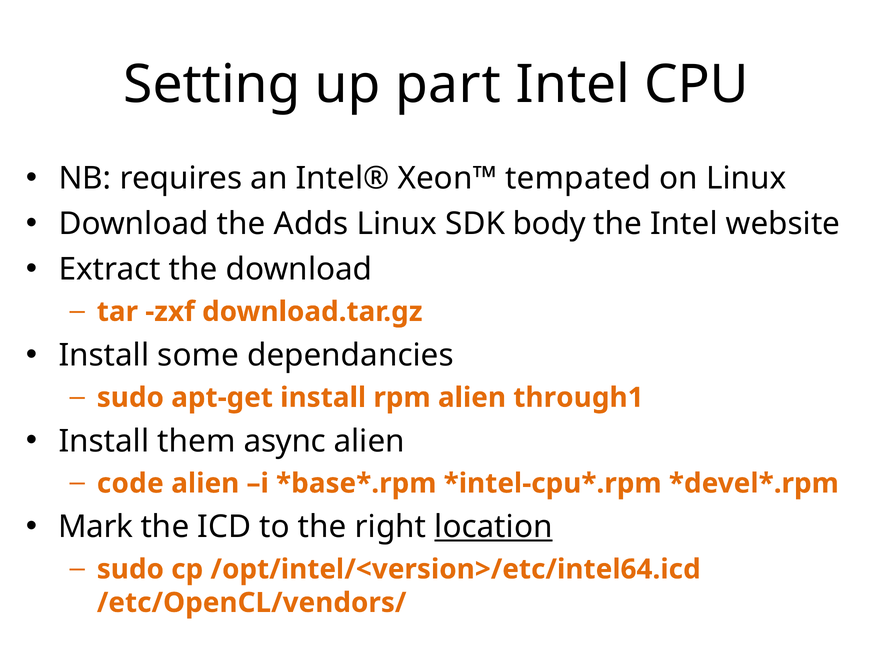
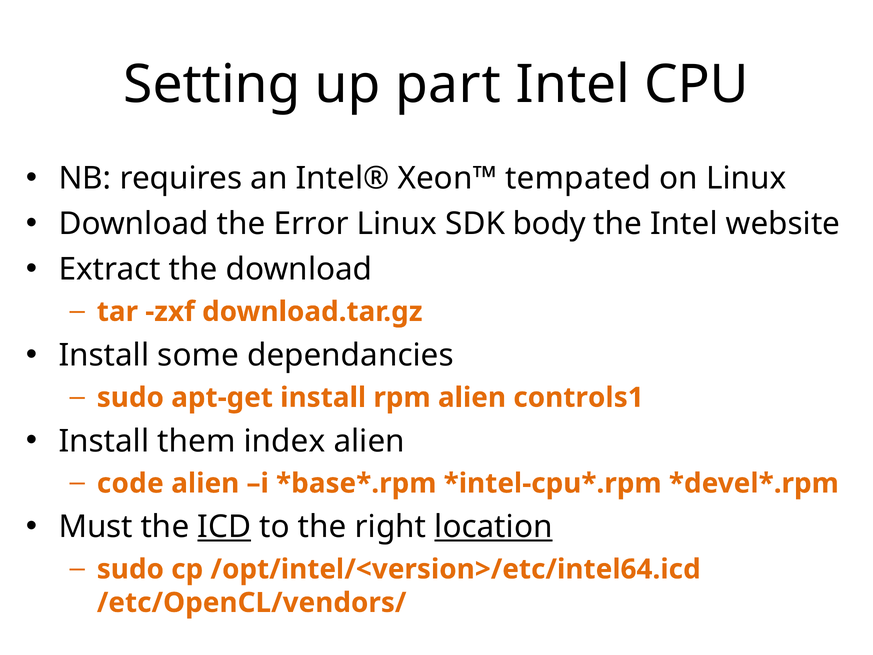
Adds: Adds -> Error (311, 224)
through1: through1 -> controls1 (579, 397)
async: async -> index (285, 441)
Mark: Mark -> Must (96, 527)
ICD underline: none -> present (224, 527)
